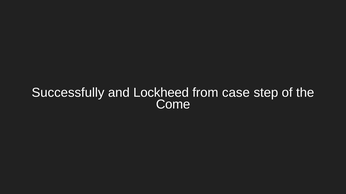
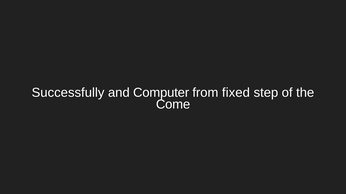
Lockheed: Lockheed -> Computer (161, 93)
case: case -> fixed (236, 93)
